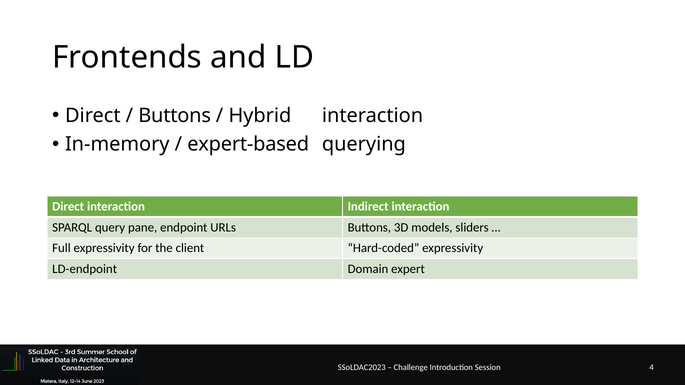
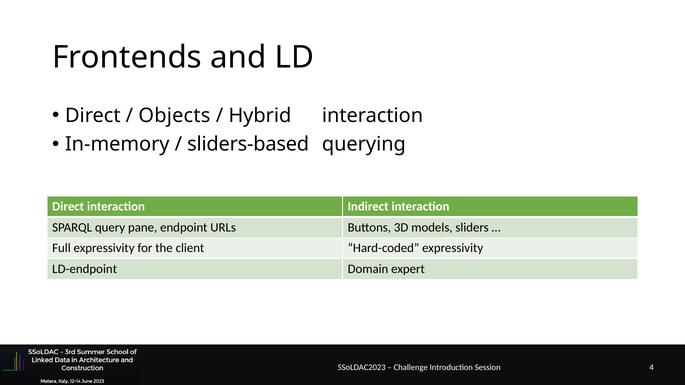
Buttons: Buttons -> Objects (174, 116)
expert-based: expert-based -> sliders-based (248, 144)
